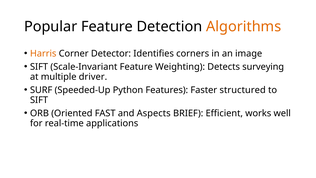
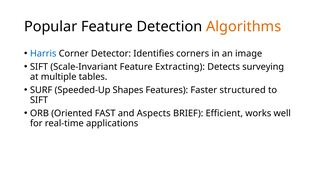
Harris colour: orange -> blue (43, 53)
Weighting: Weighting -> Extracting (180, 67)
driver: driver -> tables (93, 77)
Python: Python -> Shapes (128, 90)
